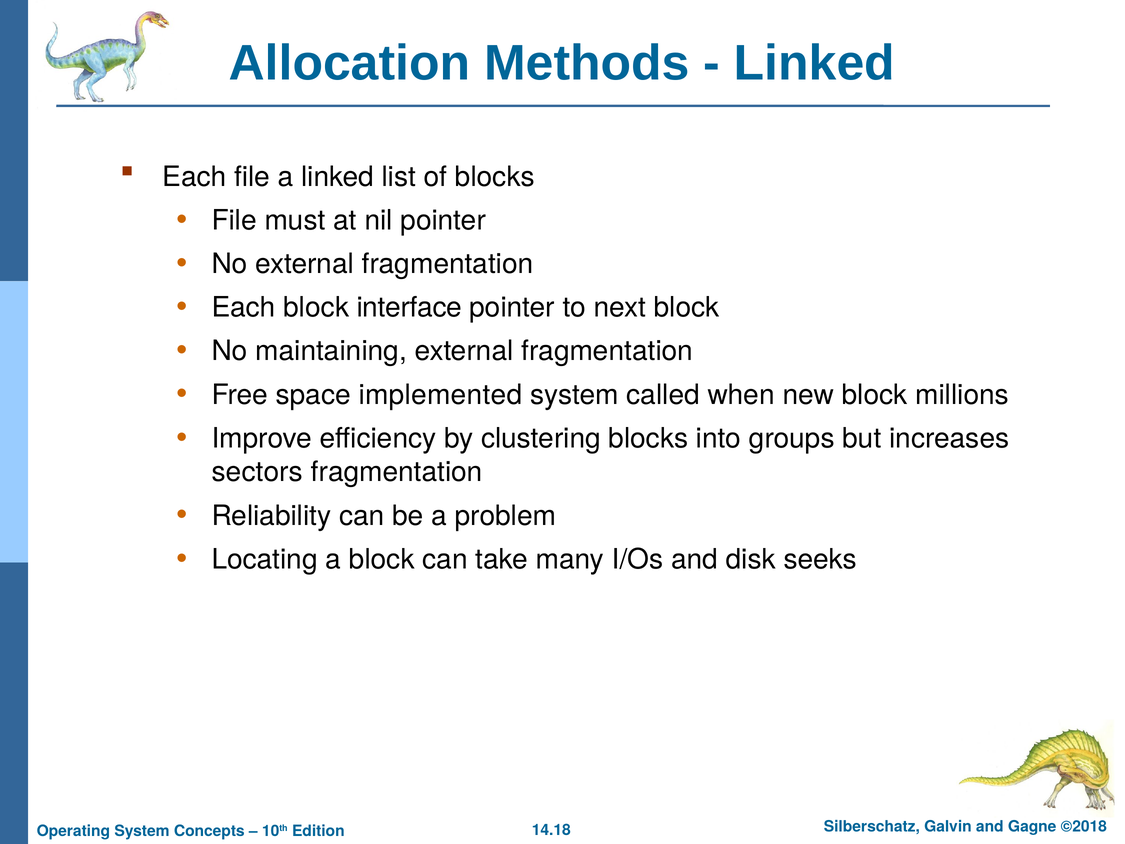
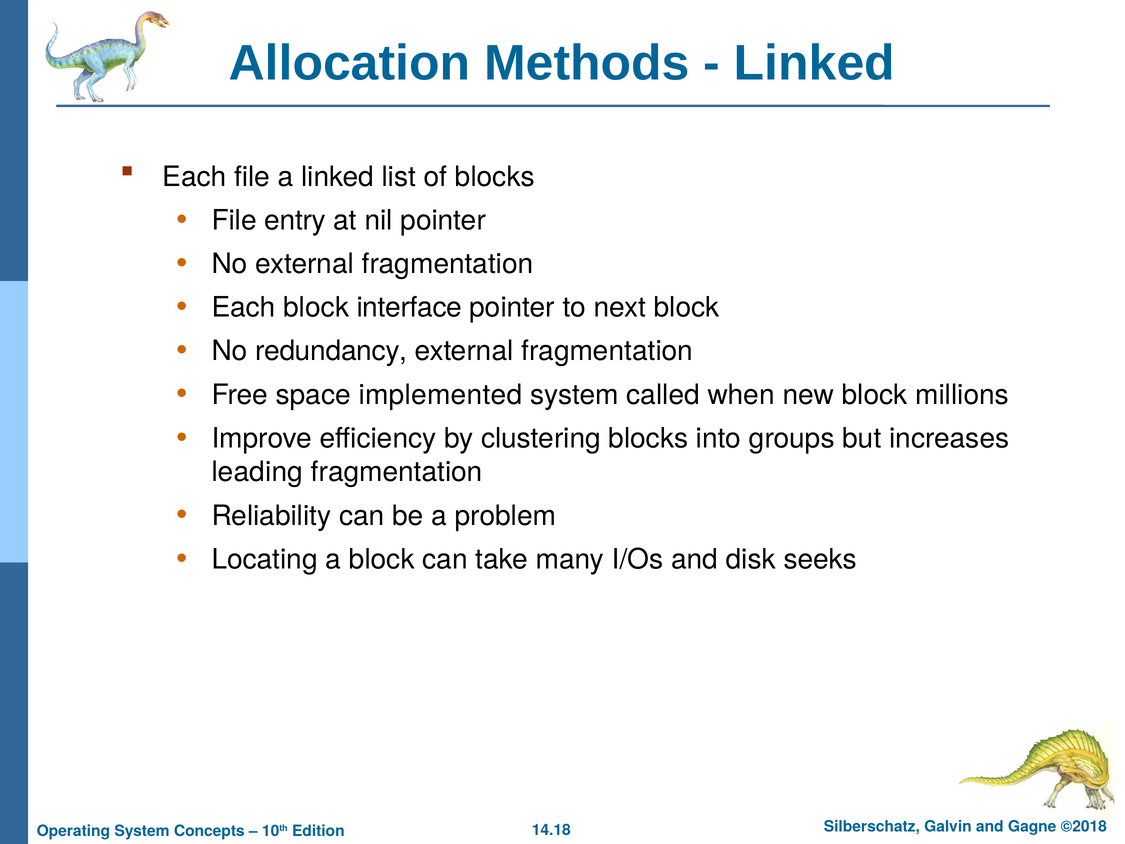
must: must -> entry (295, 220)
maintaining: maintaining -> redundancy (331, 351)
sectors: sectors -> leading (257, 472)
